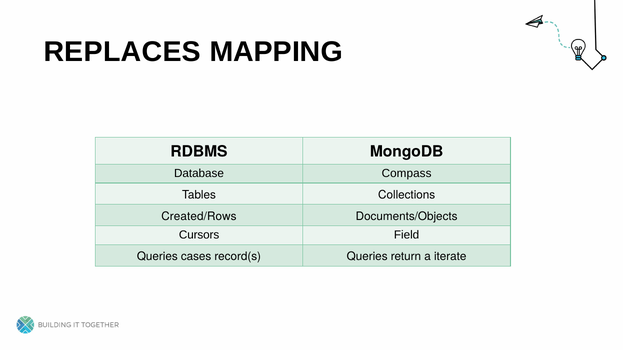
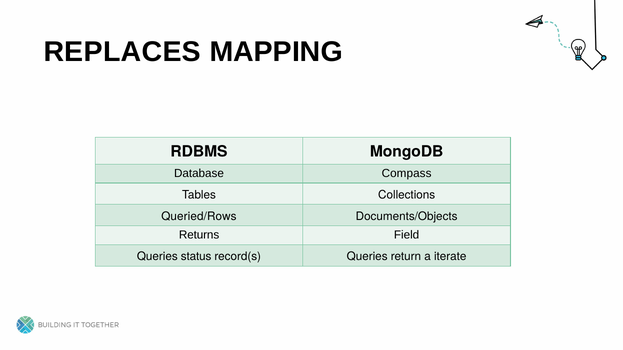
Created/Rows: Created/Rows -> Queried/Rows (199, 217)
Cursors: Cursors -> Returns (199, 235)
cases: cases -> status (196, 257)
